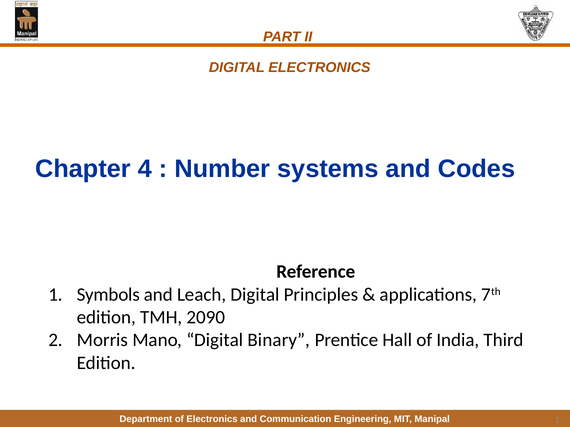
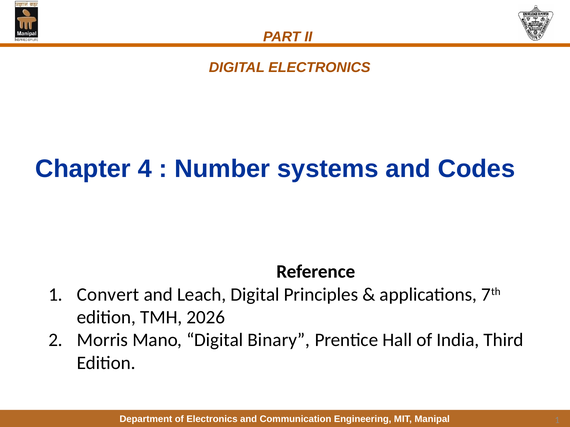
Symbols: Symbols -> Convert (108, 295)
2090: 2090 -> 2026 (206, 318)
